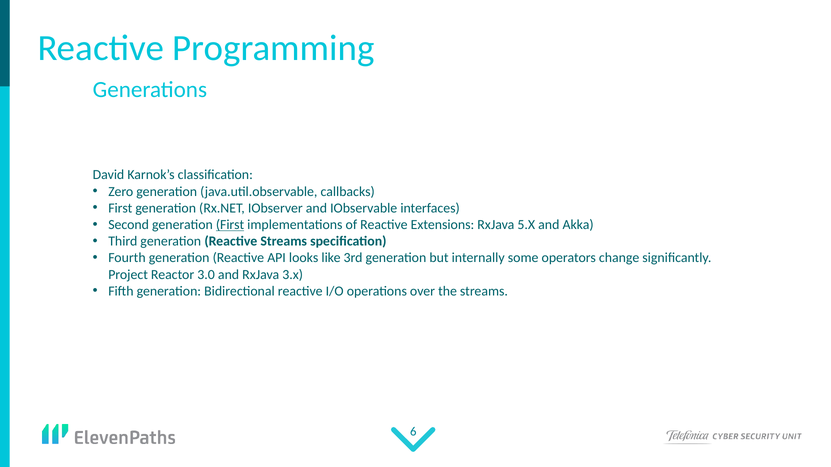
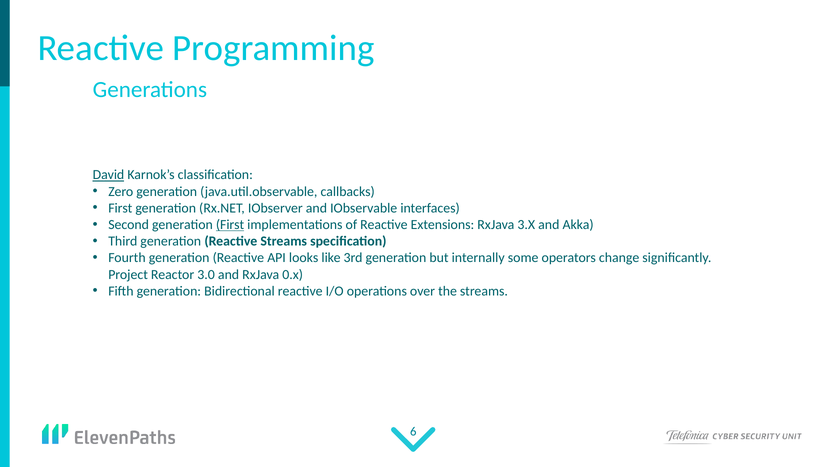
David underline: none -> present (108, 175)
5.X: 5.X -> 3.X (526, 225)
3.x: 3.x -> 0.x (293, 275)
